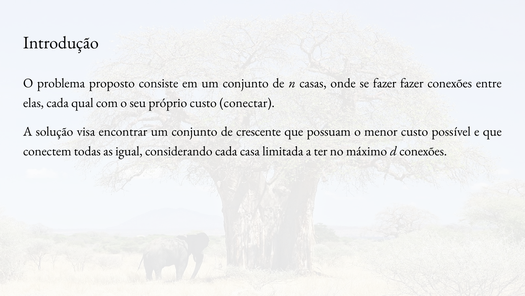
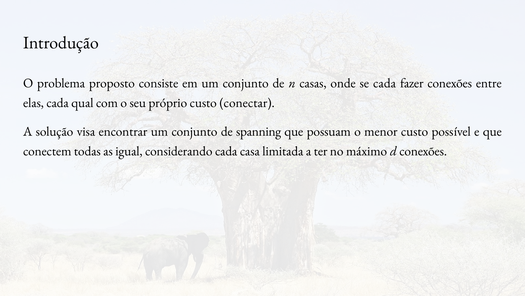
se fazer: fazer -> cada (385, 83)
crescente: crescente -> spanning (259, 131)
